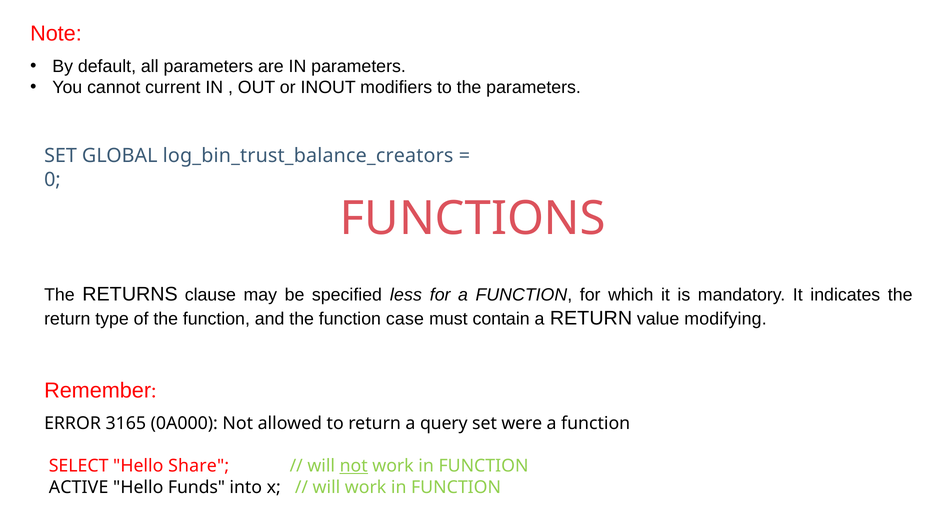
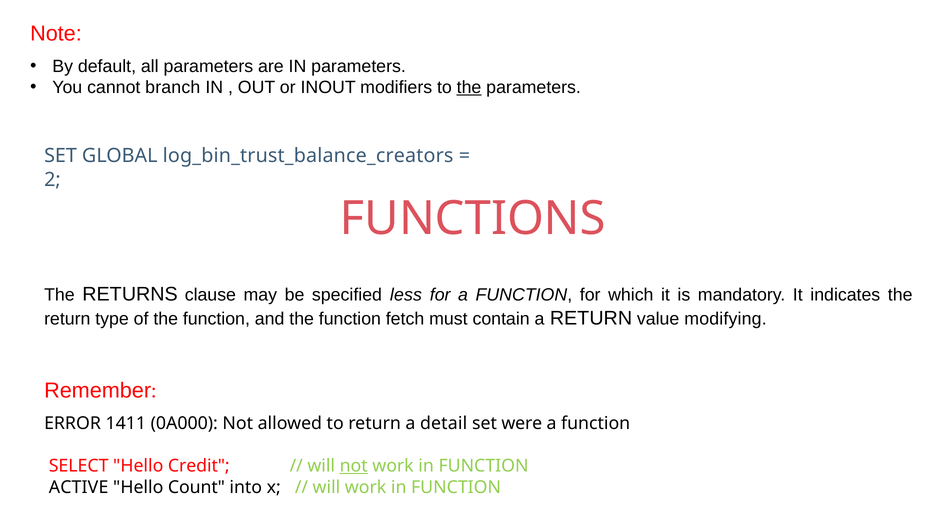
current: current -> branch (173, 88)
the underline: none -> present (469, 88)
0: 0 -> 2 (52, 180)
case: case -> fetch (405, 319)
3165: 3165 -> 1411 (126, 423)
query: query -> detail (444, 423)
Share: Share -> Credit (199, 466)
Funds: Funds -> Count (196, 487)
